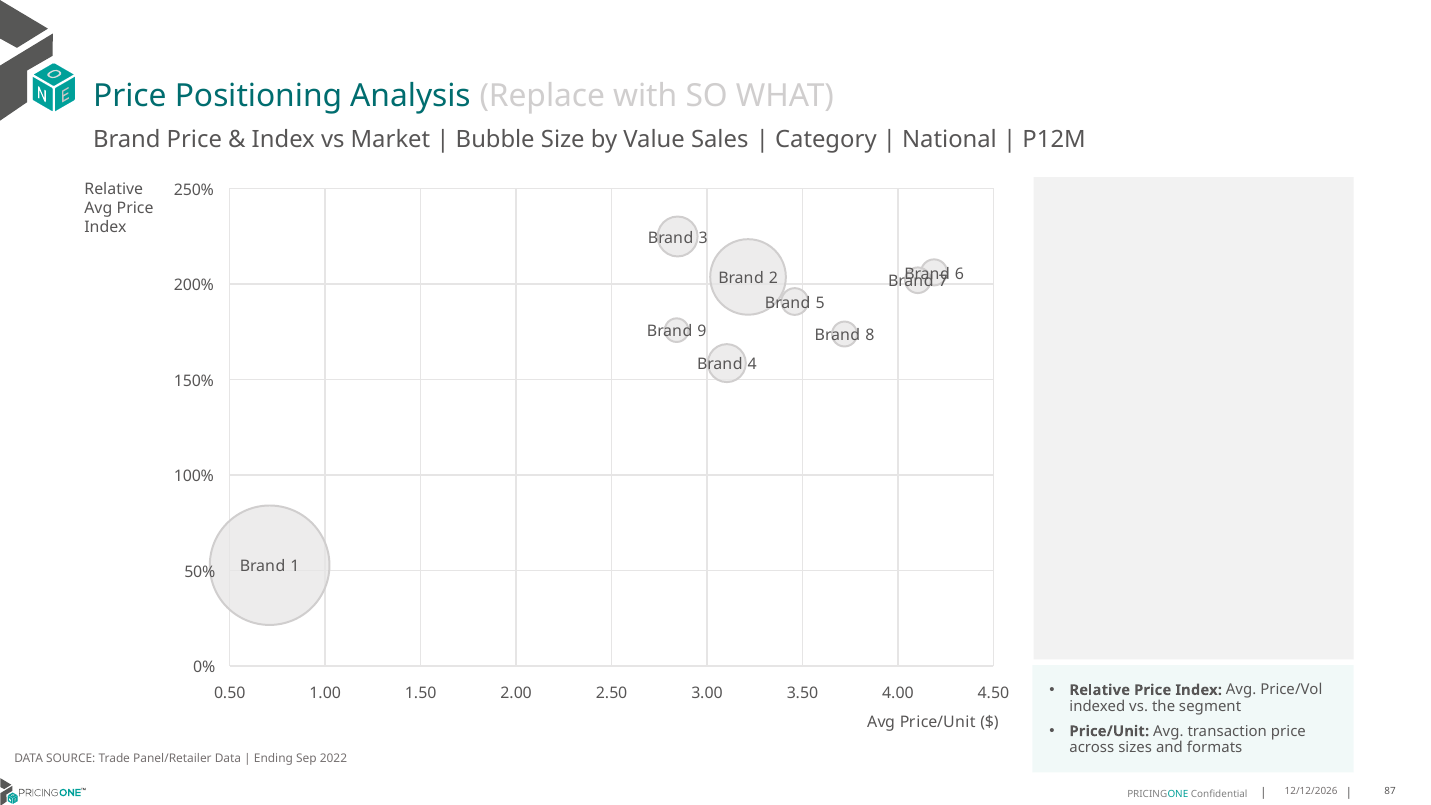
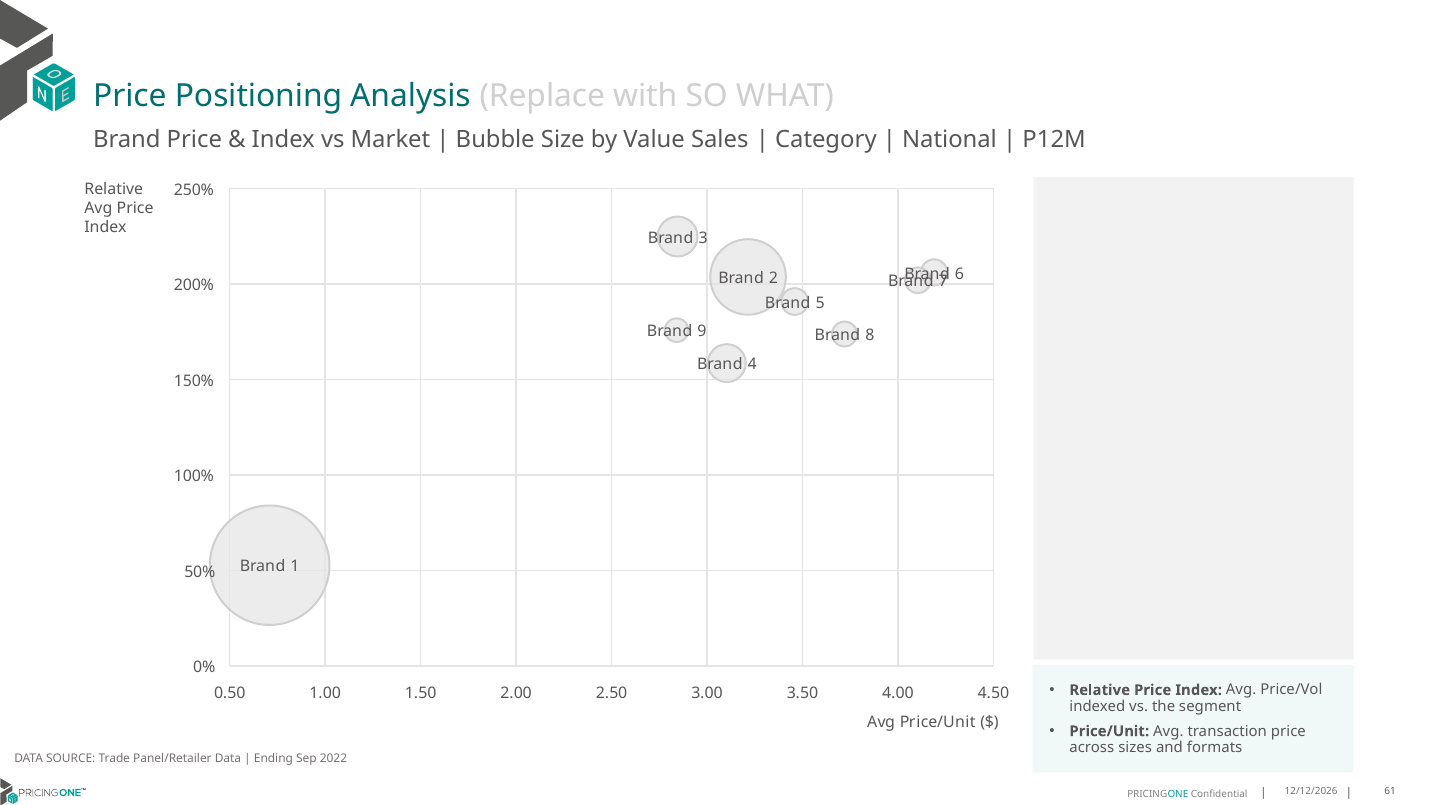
87: 87 -> 61 (1390, 791)
